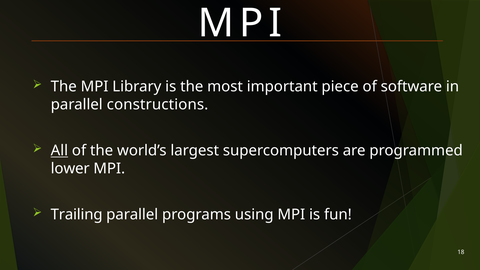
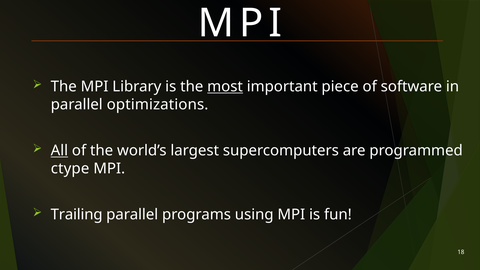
most underline: none -> present (225, 87)
constructions: constructions -> optimizations (158, 105)
lower: lower -> ctype (70, 169)
